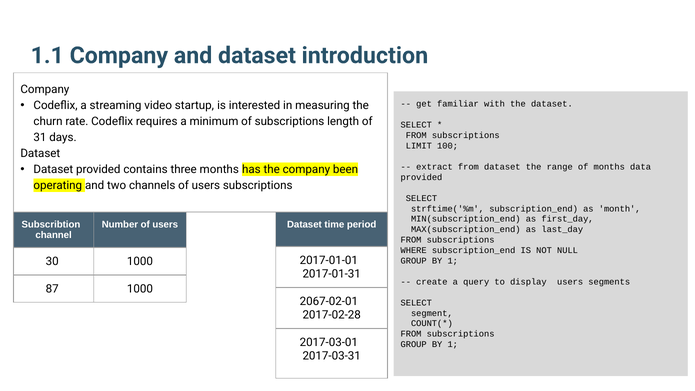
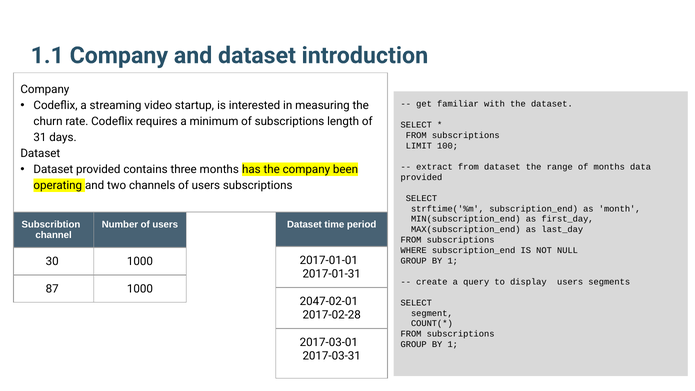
2067-02-01: 2067-02-01 -> 2047-02-01 (329, 301)
